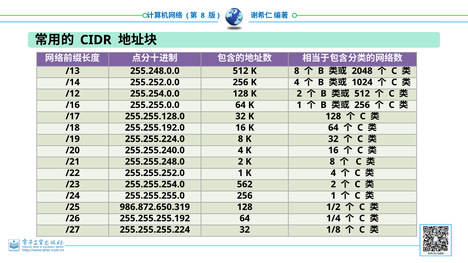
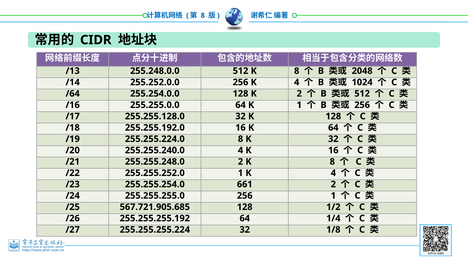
/12: /12 -> /64 (73, 94)
562: 562 -> 661 (245, 184)
986.872.650.319: 986.872.650.319 -> 567.721.905.685 (155, 207)
